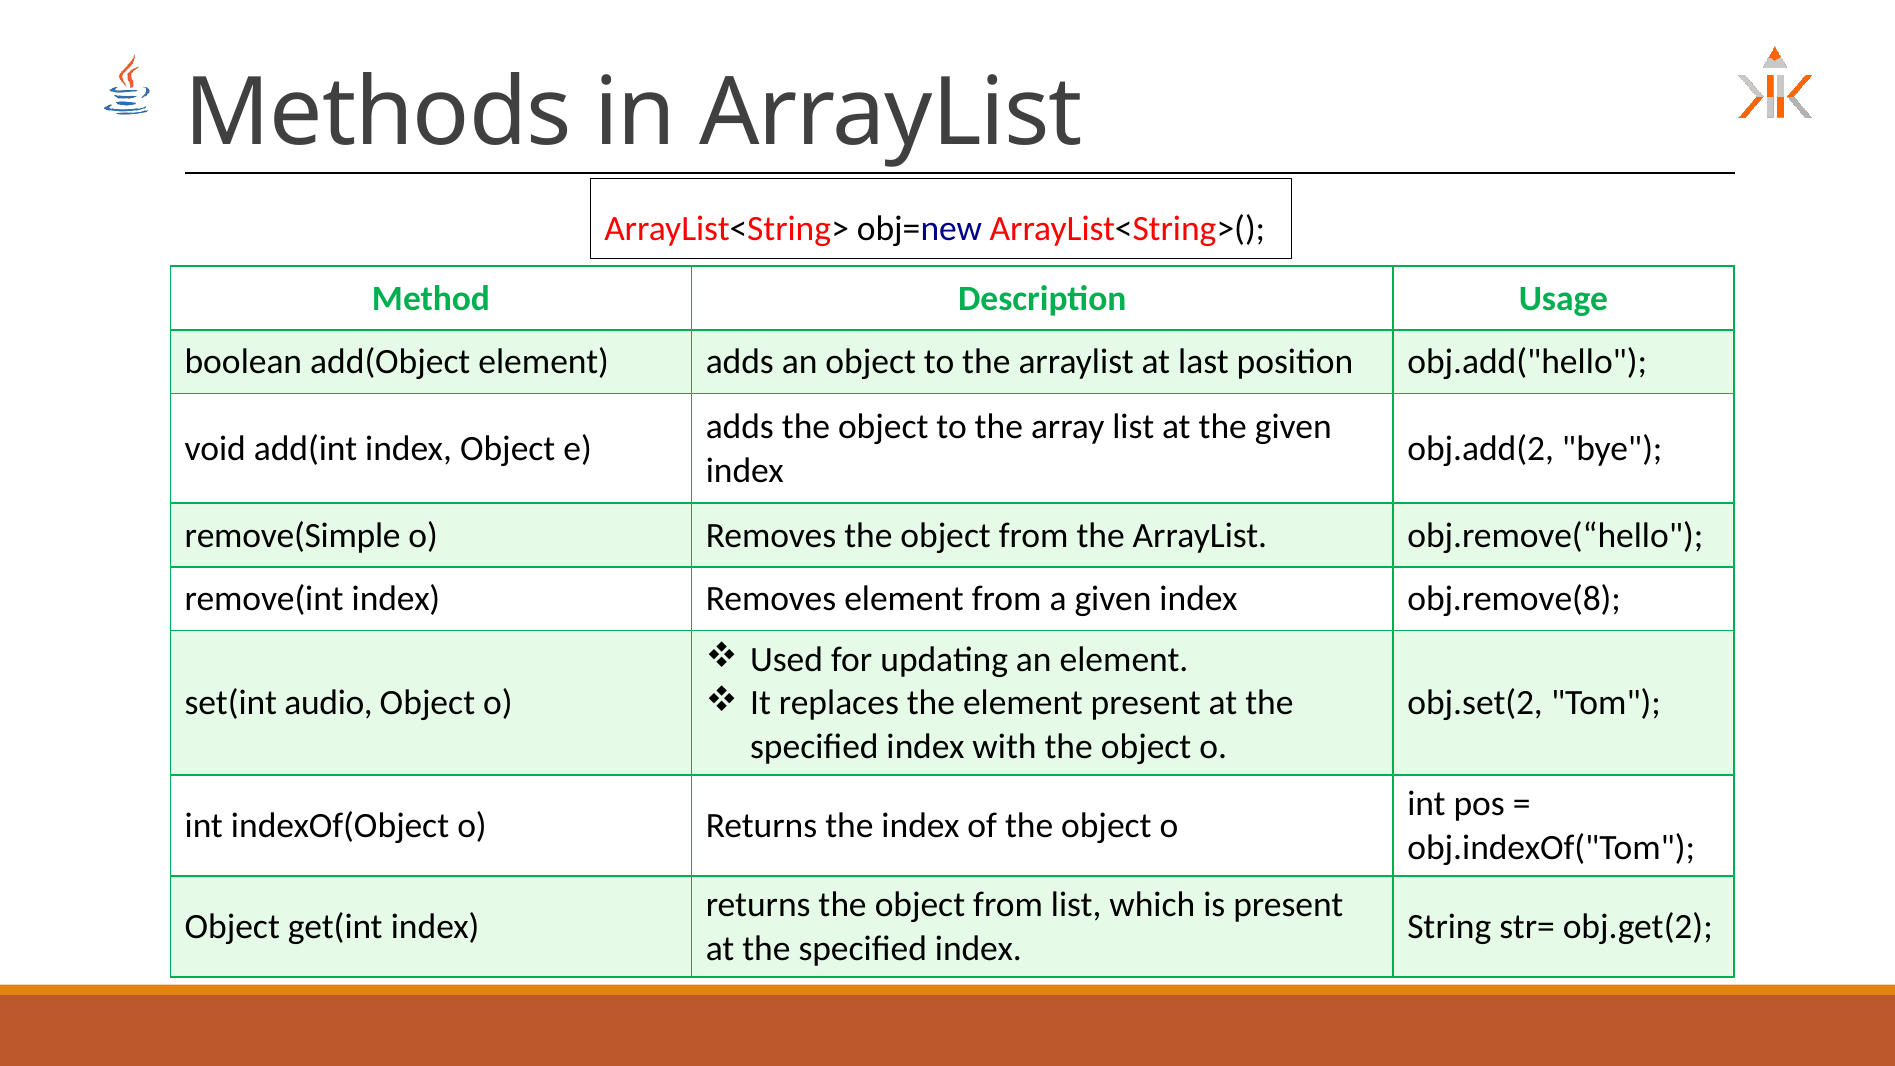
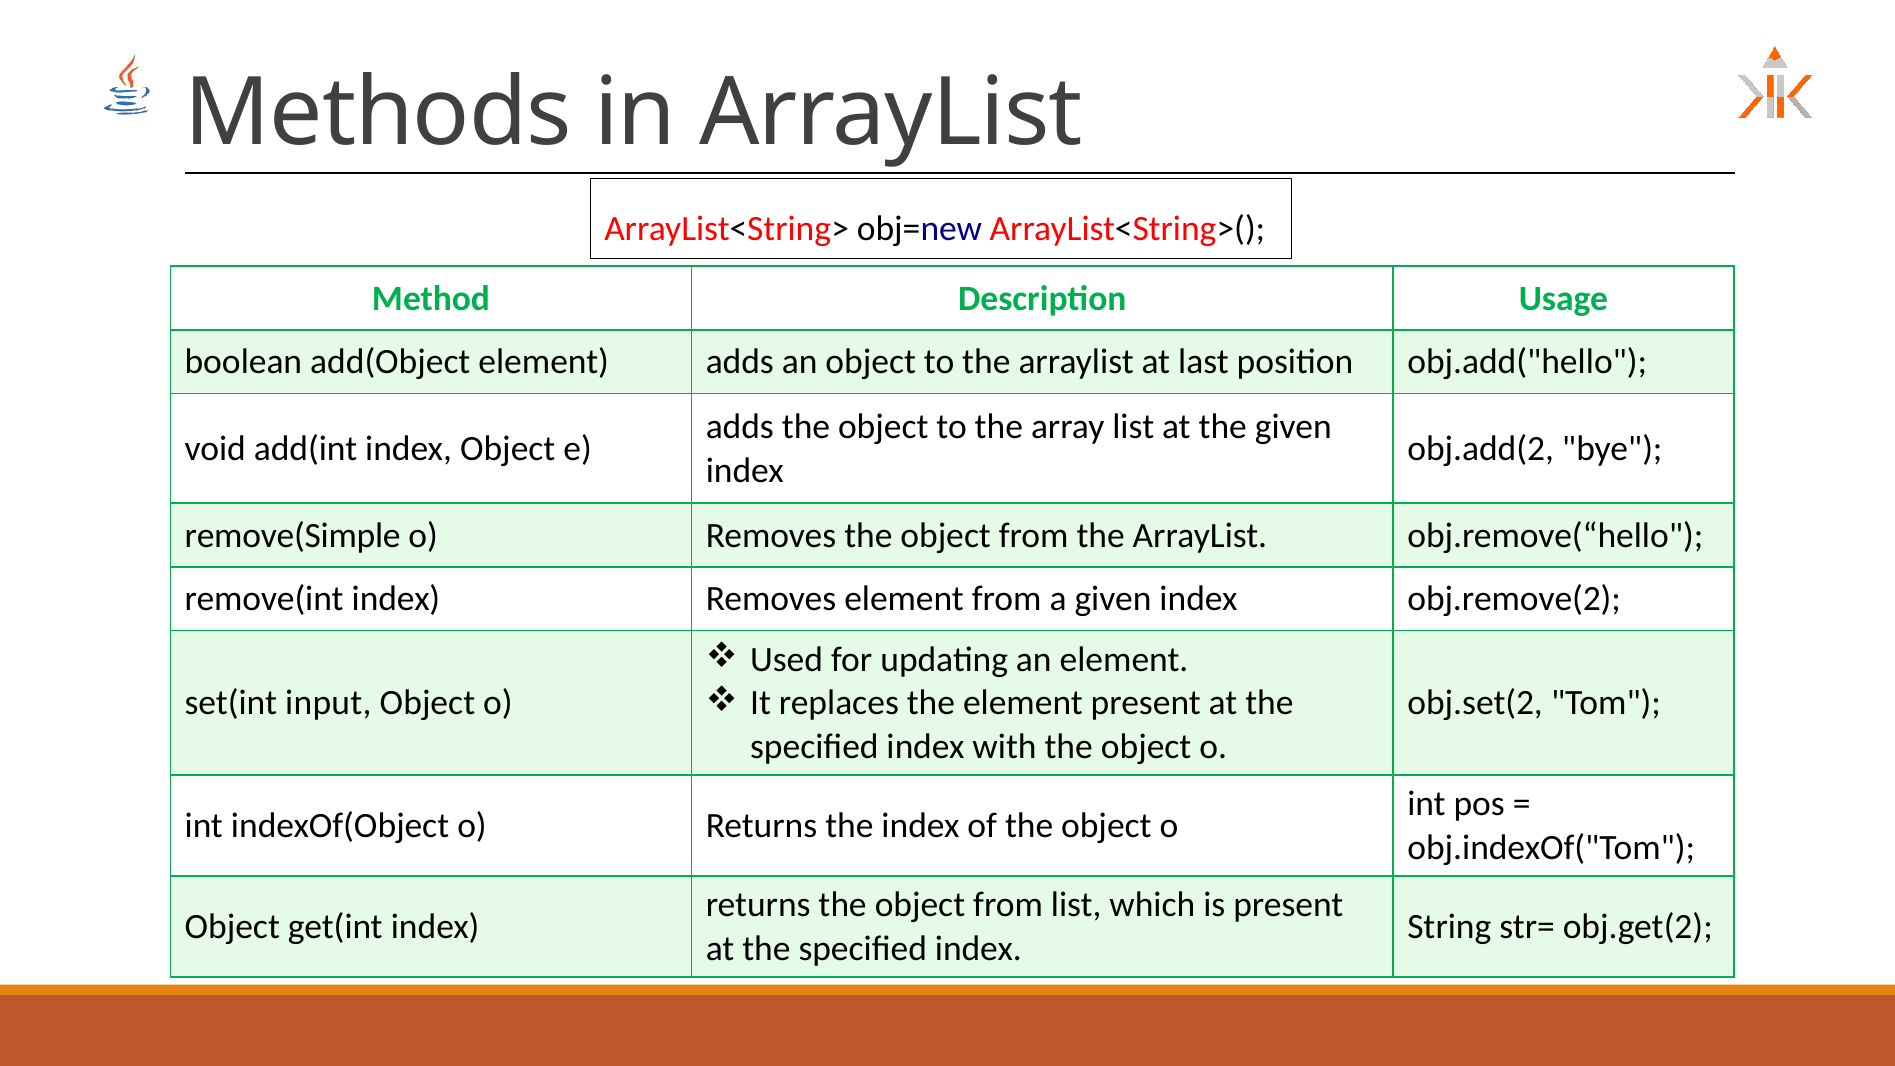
obj.remove(8: obj.remove(8 -> obj.remove(2 (1514, 599)
audio: audio -> input (328, 703)
